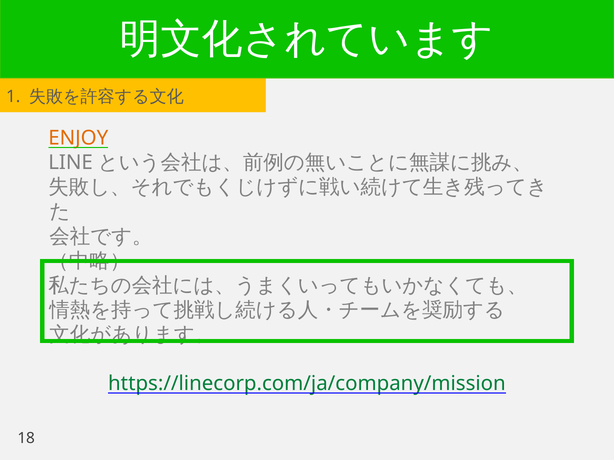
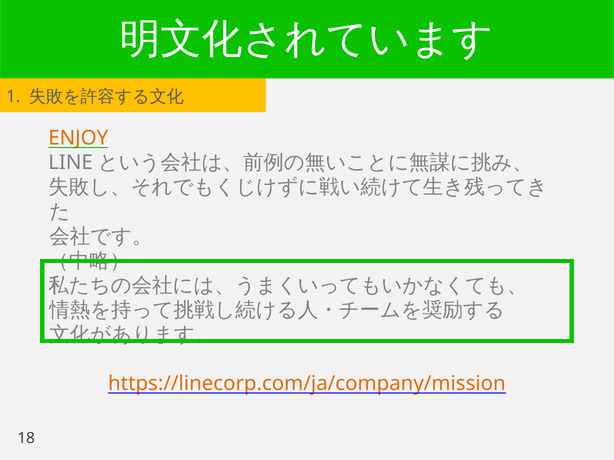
https://linecorp.com/ja/company/mission colour: green -> orange (307, 384)
